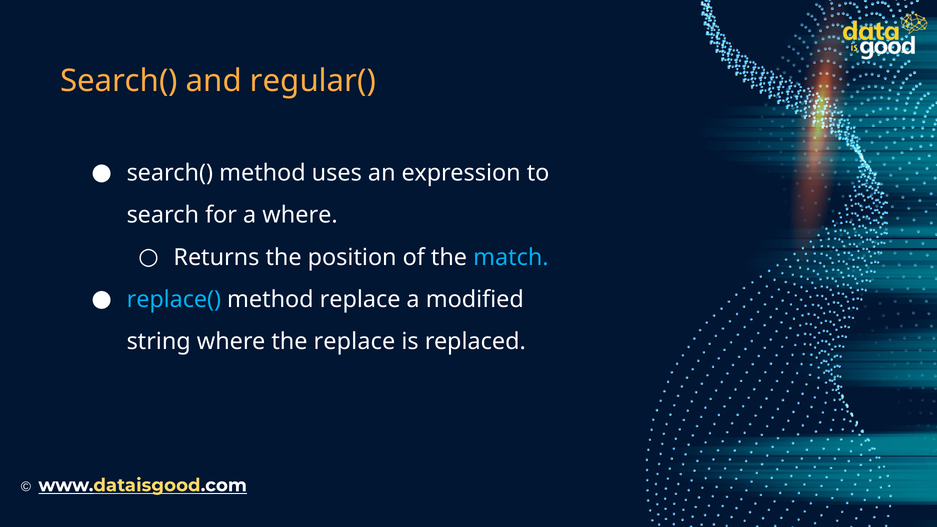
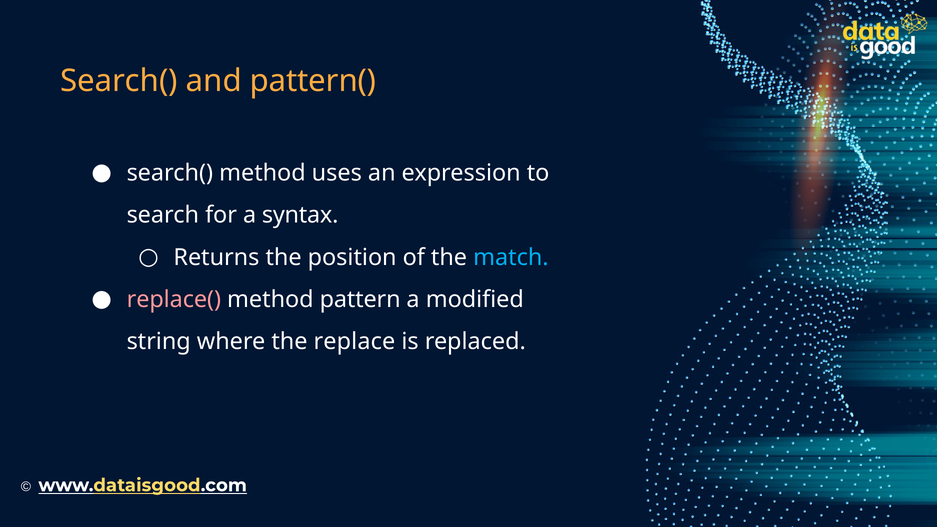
regular(: regular( -> pattern( (313, 81)
a where: where -> syntax (300, 215)
replace( colour: light blue -> pink (174, 300)
method replace: replace -> pattern (360, 300)
